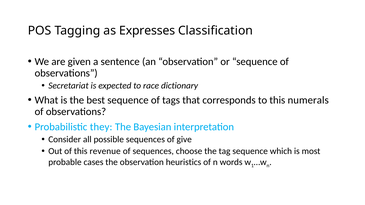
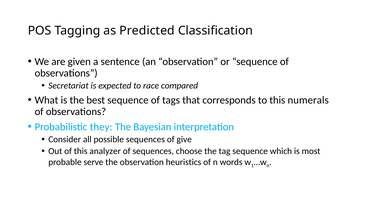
Expresses: Expresses -> Predicted (147, 31)
dictionary: dictionary -> compared (180, 86)
revenue: revenue -> analyzer (105, 151)
cases: cases -> serve (93, 162)
